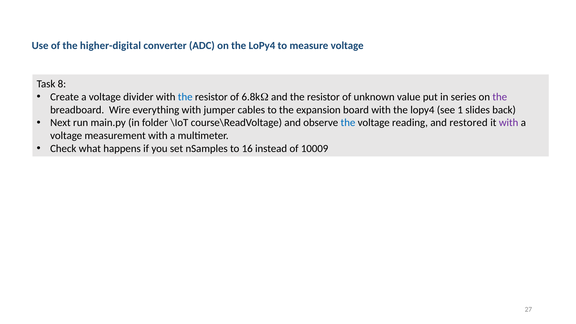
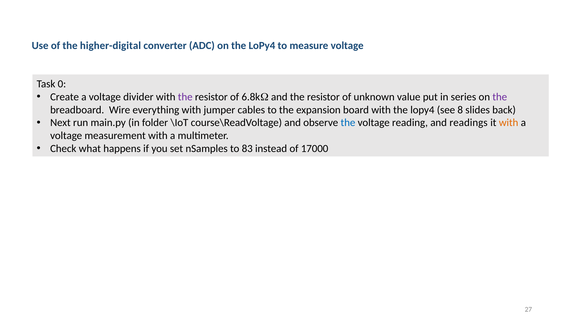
8: 8 -> 0 (62, 84)
the colour: blue -> purple (185, 97)
1: 1 -> 8 (460, 110)
restored: restored -> readings (469, 123)
with colour: purple -> orange (509, 123)
16: 16 -> 83 (247, 149)
10009: 10009 -> 17000 (315, 149)
